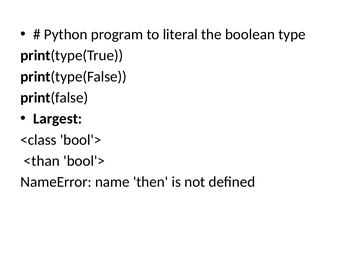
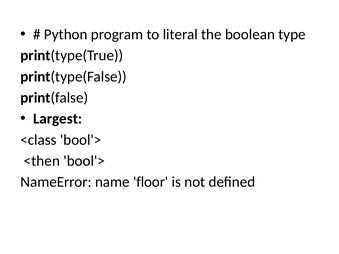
<than: <than -> <then (42, 161)
then: then -> floor (151, 182)
